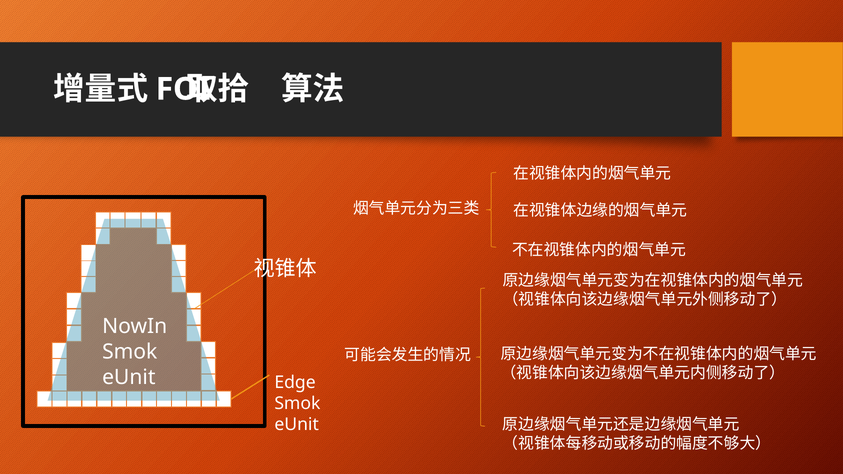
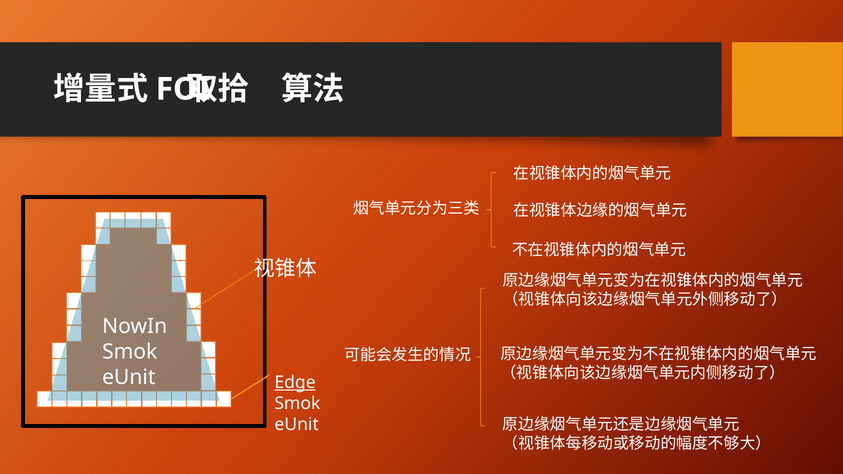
Edge underline: none -> present (295, 382)
